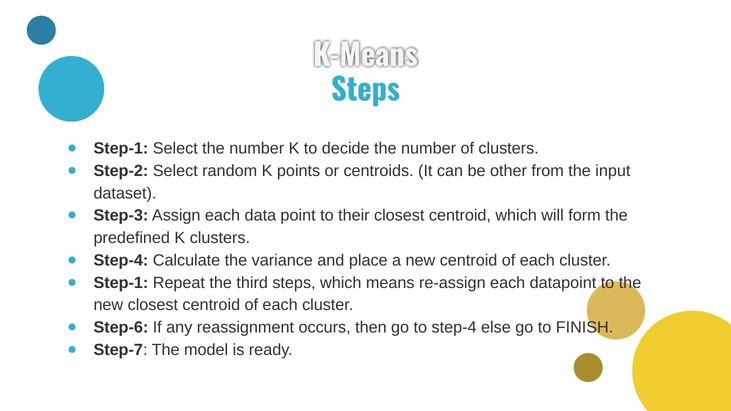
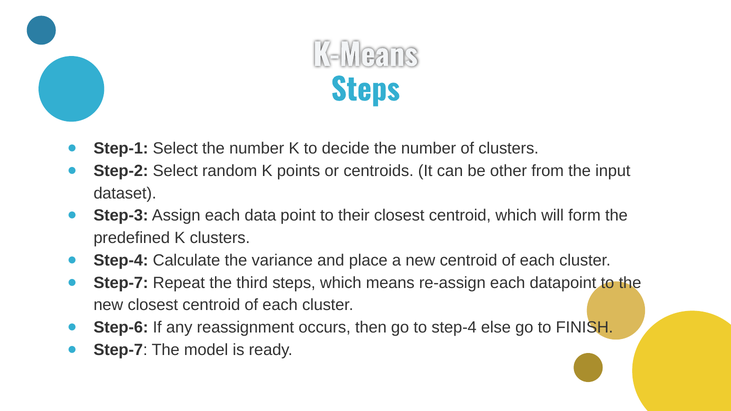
Step-1: Step-1 -> Step-7 (121, 283)
